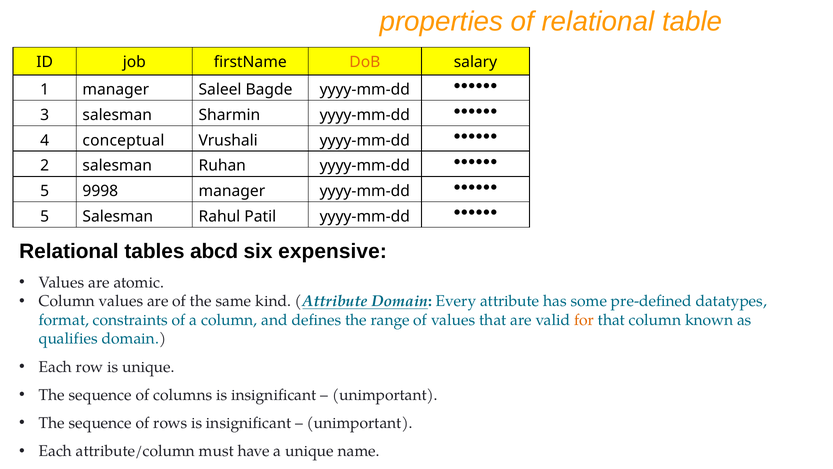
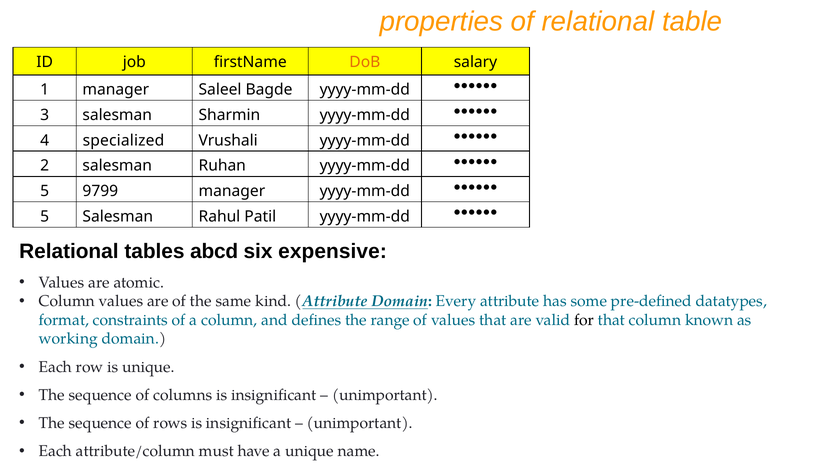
conceptual: conceptual -> specialized (123, 140)
9998: 9998 -> 9799 (100, 191)
for colour: orange -> black (584, 320)
qualifies: qualifies -> working (68, 338)
